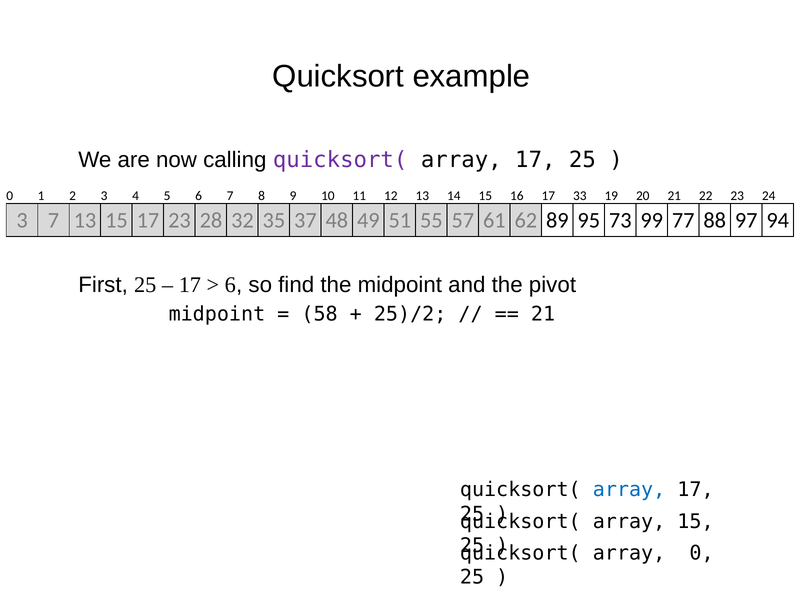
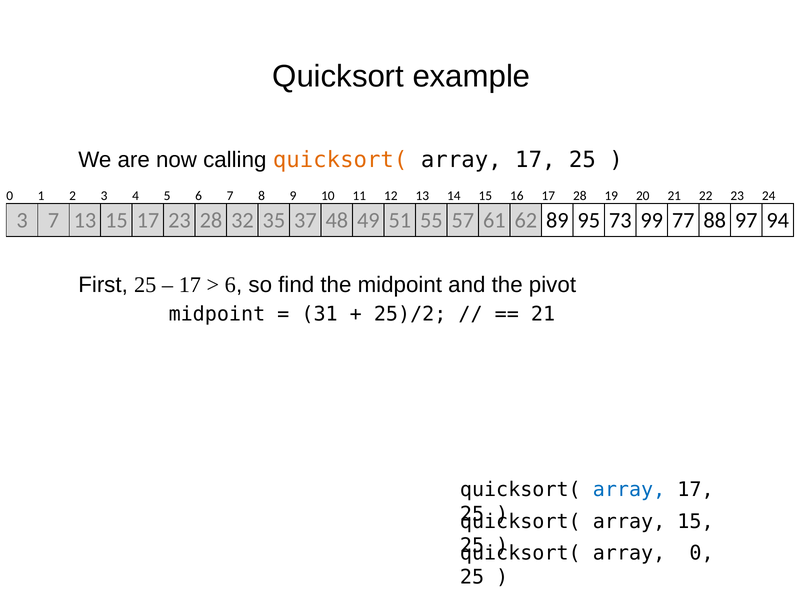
quicksort( colour: purple -> orange (340, 159)
17 33: 33 -> 28 (580, 196)
58: 58 -> 31 (320, 314)
